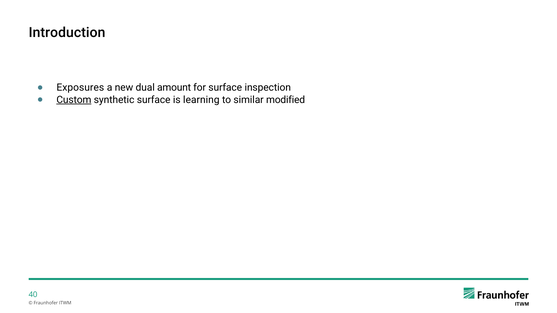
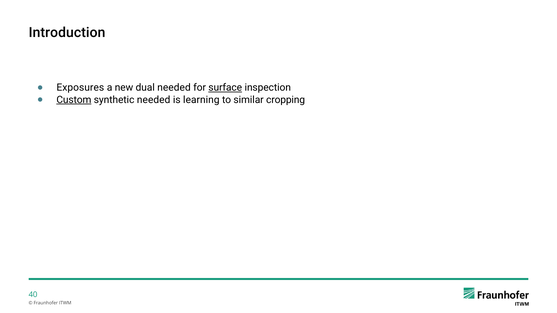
dual amount: amount -> needed (174, 88)
surface underline: none -> present (225, 88)
synthetic surface: surface -> needed (154, 100)
modified: modified -> cropping (286, 100)
